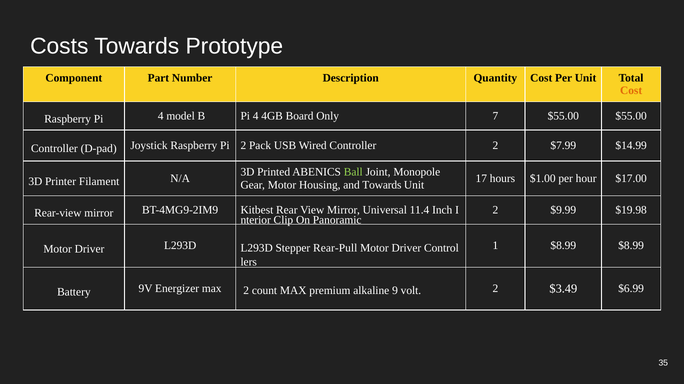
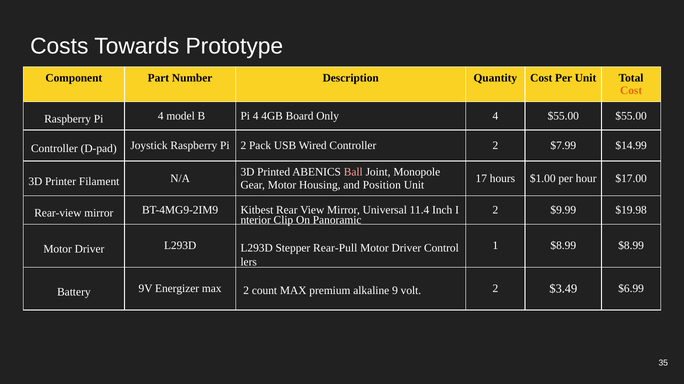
Only 7: 7 -> 4 (495, 116)
Ball colour: light green -> pink (353, 172)
and Towards: Towards -> Position (382, 185)
